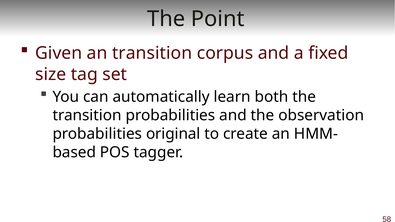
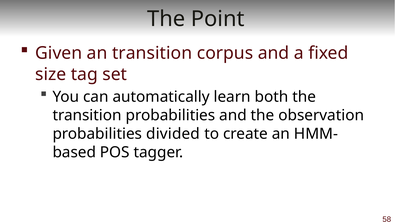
original: original -> divided (173, 134)
